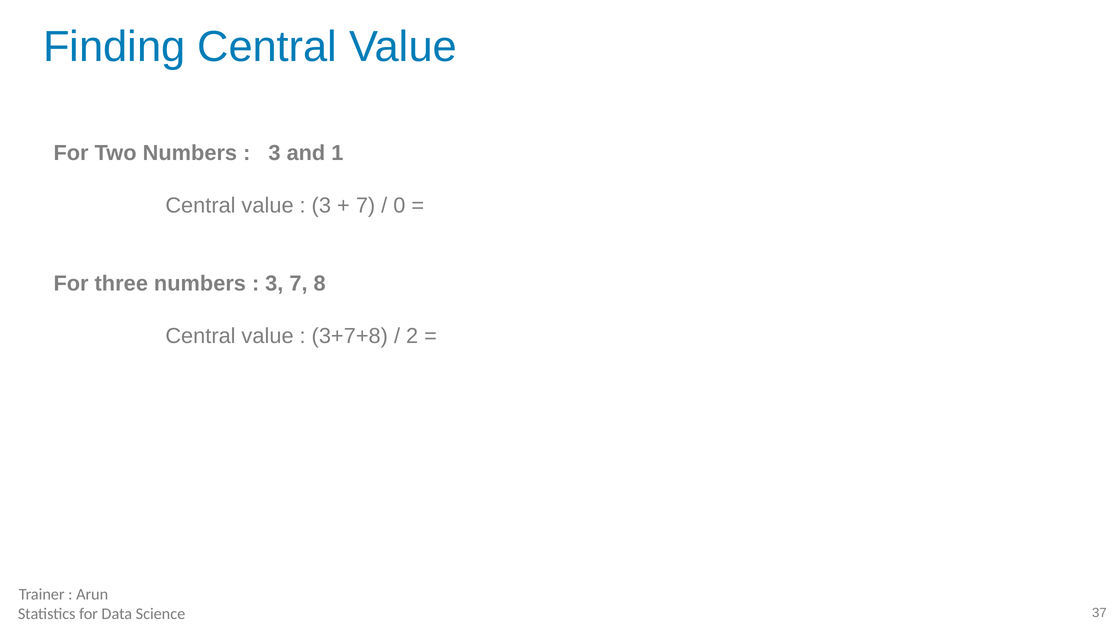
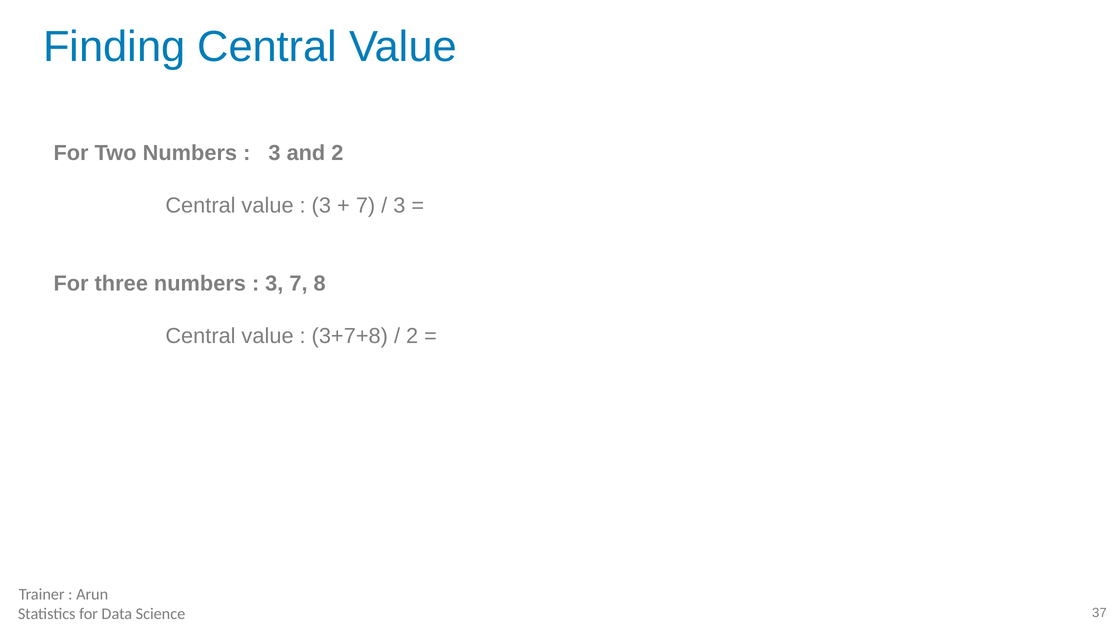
and 1: 1 -> 2 (337, 153)
0: 0 -> 3 (399, 205)
